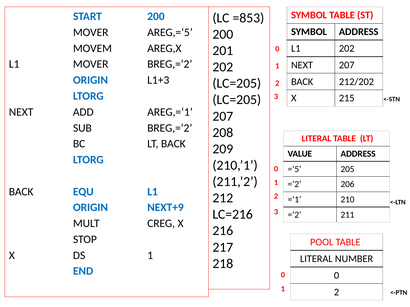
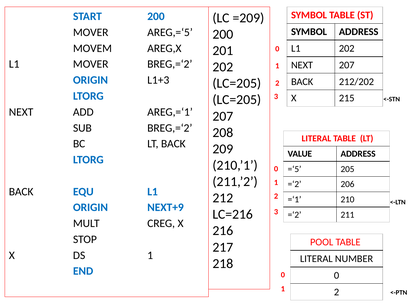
=853: =853 -> =209 (248, 18)
